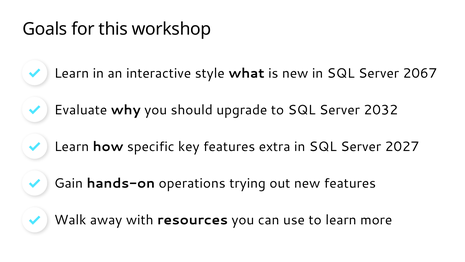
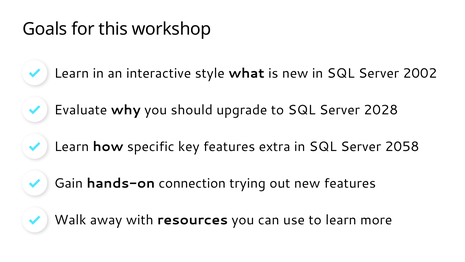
2067: 2067 -> 2002 (420, 73)
2032: 2032 -> 2028 (381, 110)
2027: 2027 -> 2058 (402, 146)
operations: operations -> connection (192, 183)
